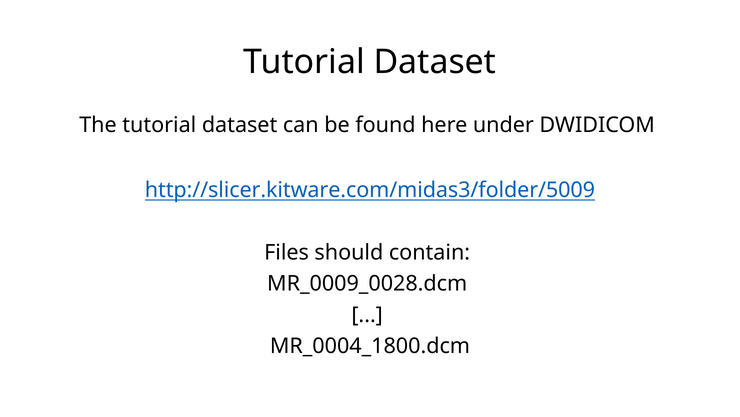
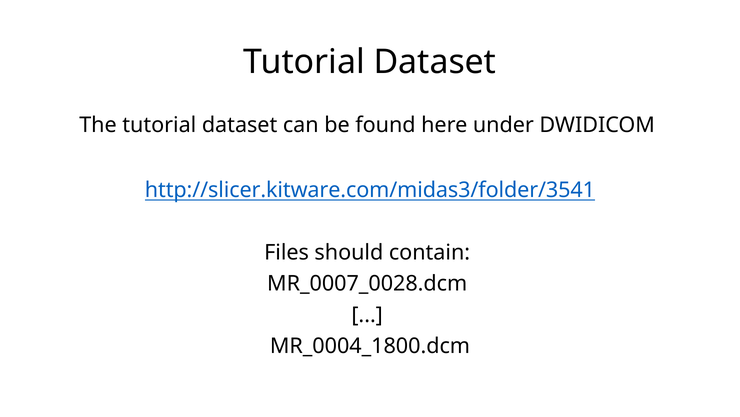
http://slicer.kitware.com/midas3/folder/5009: http://slicer.kitware.com/midas3/folder/5009 -> http://slicer.kitware.com/midas3/folder/3541 (370, 190)
MR_0009_0028.dcm: MR_0009_0028.dcm -> MR_0007_0028.dcm (367, 283)
